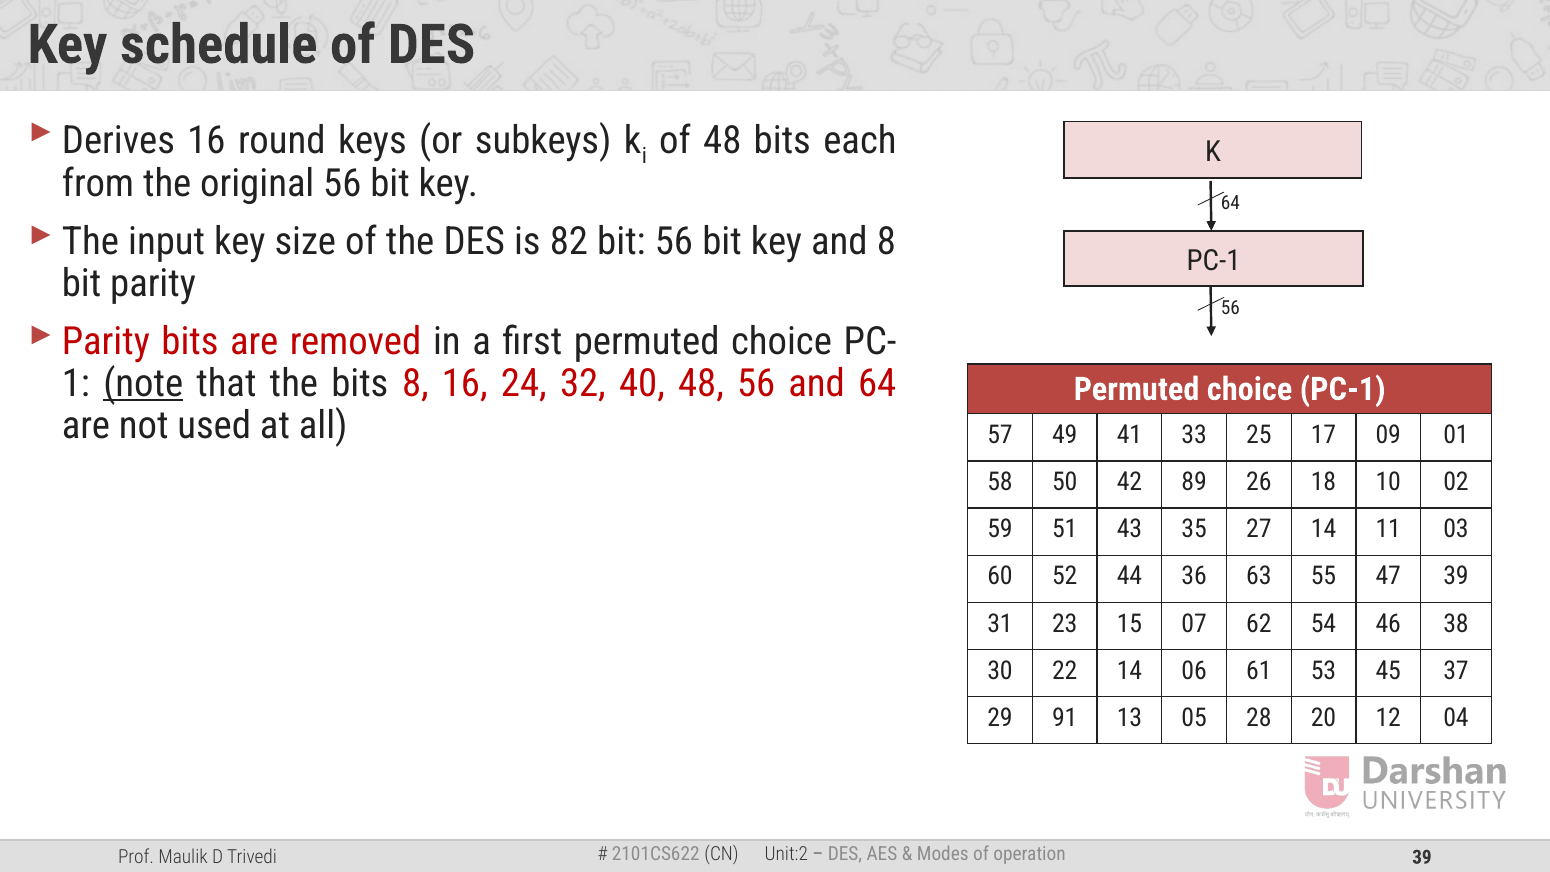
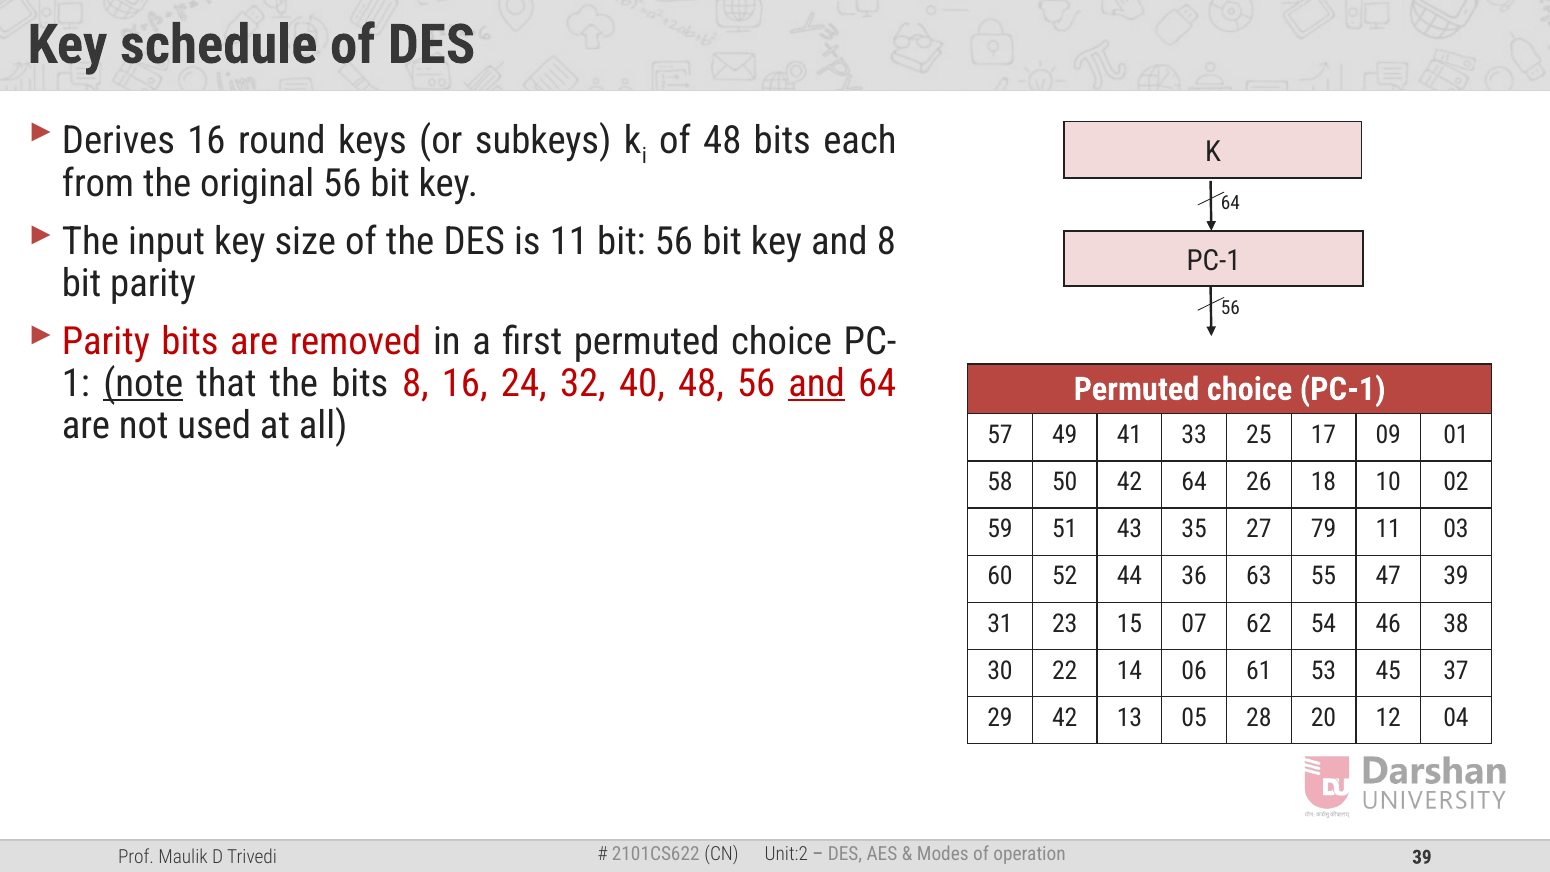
is 82: 82 -> 11 (569, 242)
and underline: none -> present (817, 384)
42 89: 89 -> 64 (1194, 482)
27 14: 14 -> 79 (1324, 529)
29 91: 91 -> 42 (1065, 718)
